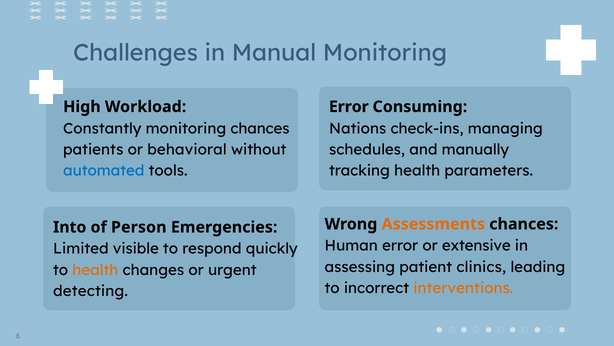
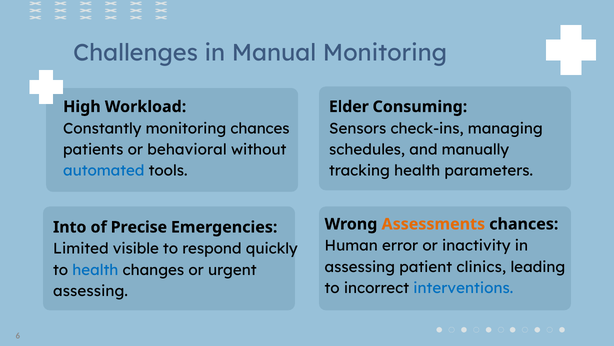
Error: Error -> Elder (349, 107)
Nations: Nations -> Sensors (358, 128)
Person: Person -> Precise (139, 227)
extensive: extensive -> inactivity (476, 245)
health colour: orange -> blue (95, 270)
interventions colour: orange -> blue (463, 288)
detecting: detecting -> assessing (91, 291)
